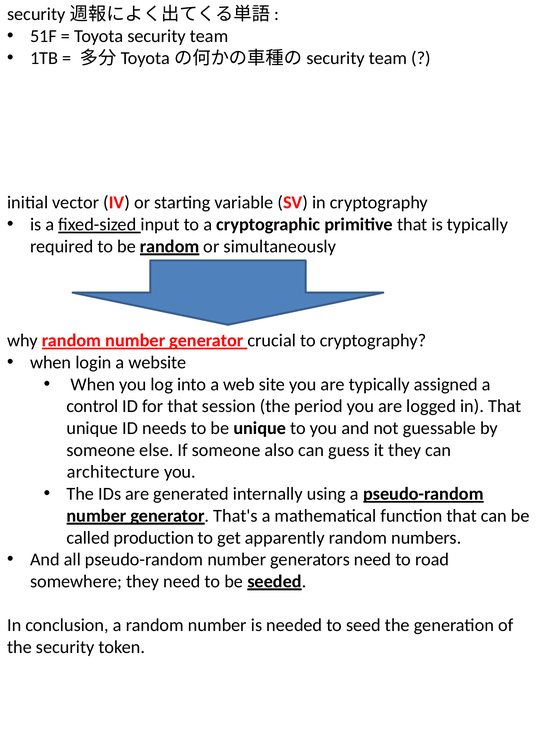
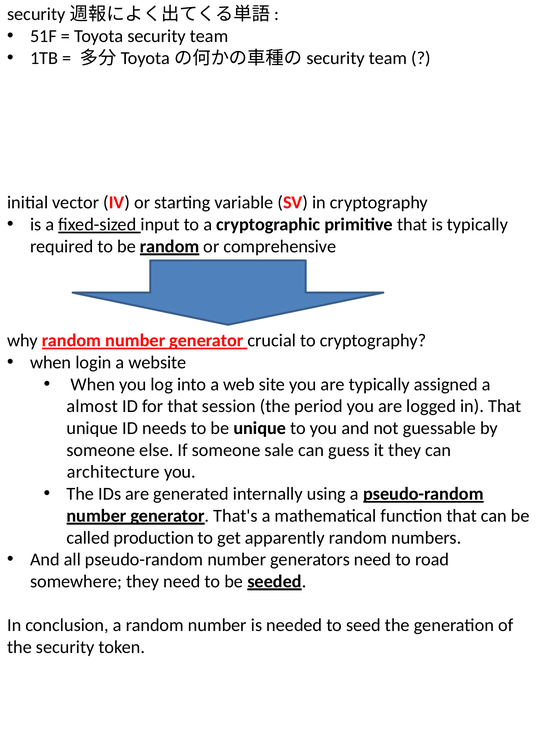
simultaneously: simultaneously -> comprehensive (280, 247)
control: control -> almost (92, 407)
also: also -> sale (279, 450)
